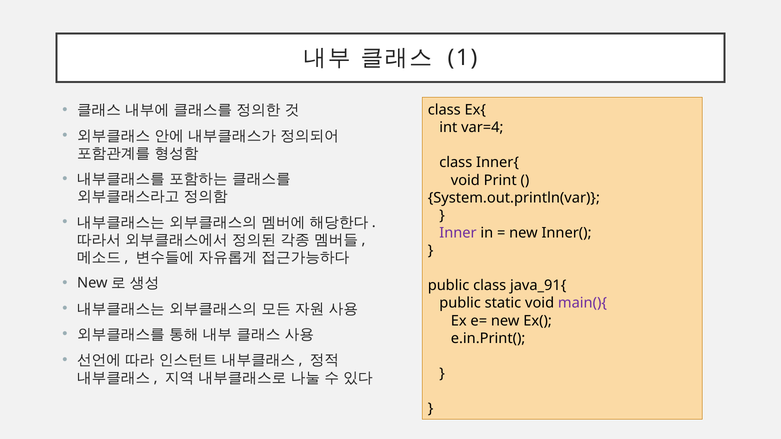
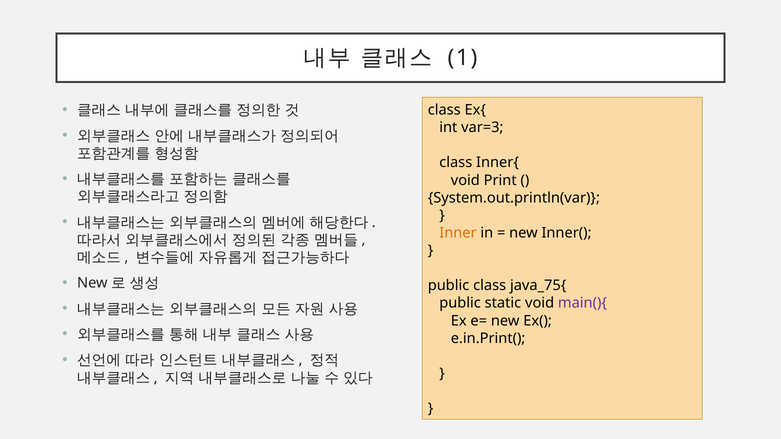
var=4: var=4 -> var=3 (482, 128)
Inner colour: purple -> orange (458, 233)
java_91{: java_91{ -> java_75{ (538, 286)
